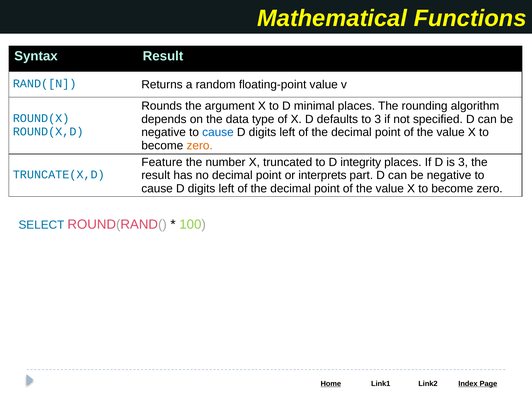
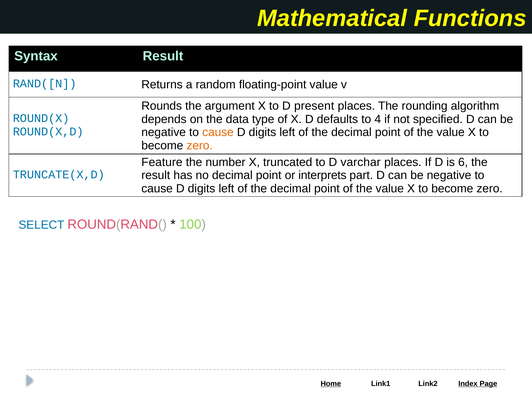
minimal: minimal -> present (314, 106)
to 3: 3 -> 4 (378, 119)
cause colour: blue -> orange (218, 132)
integrity: integrity -> varchar (361, 162)
is 3: 3 -> 6 (463, 162)
